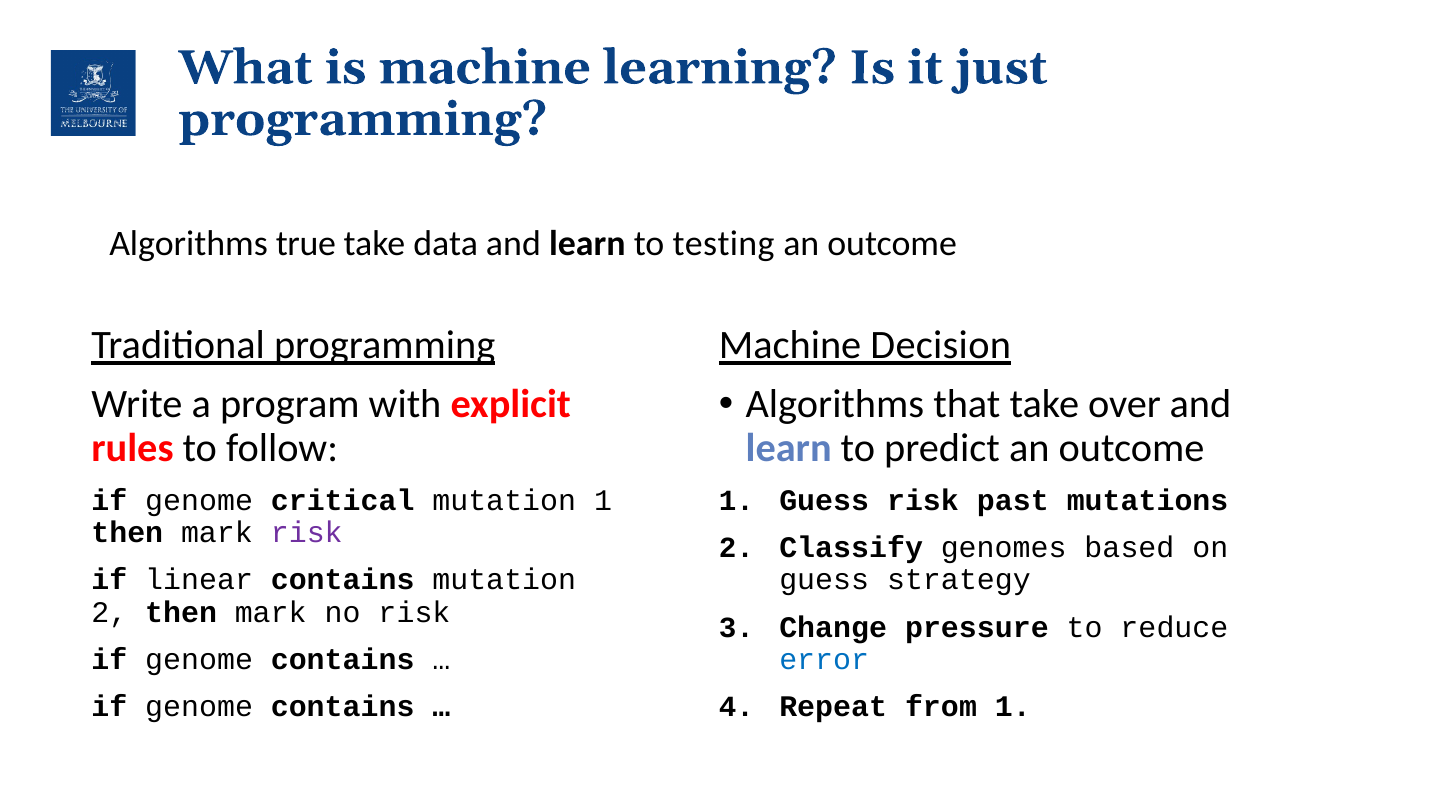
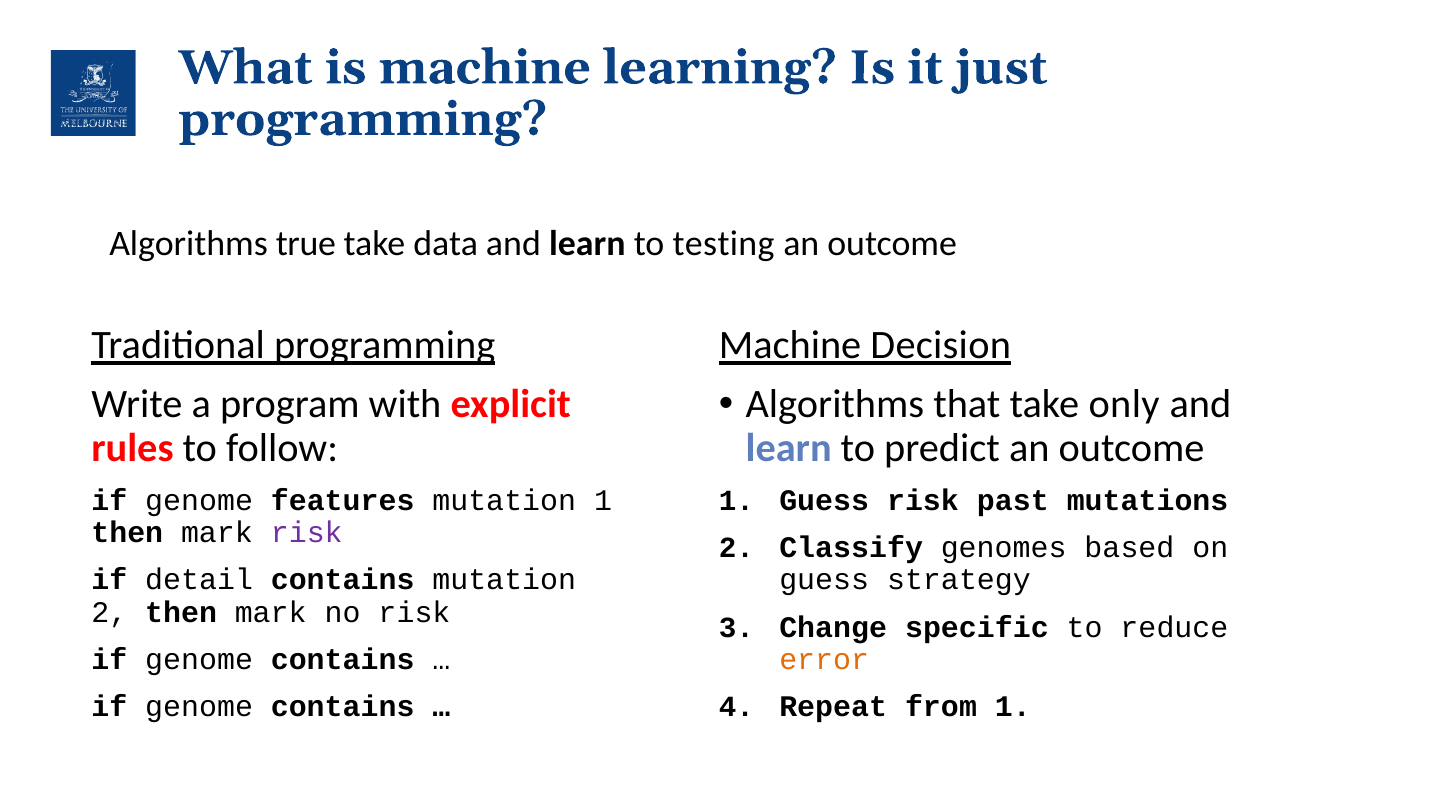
over: over -> only (1124, 405)
critical: critical -> features (343, 501)
linear: linear -> detail (199, 581)
pressure: pressure -> specific (977, 628)
error colour: blue -> orange (824, 660)
